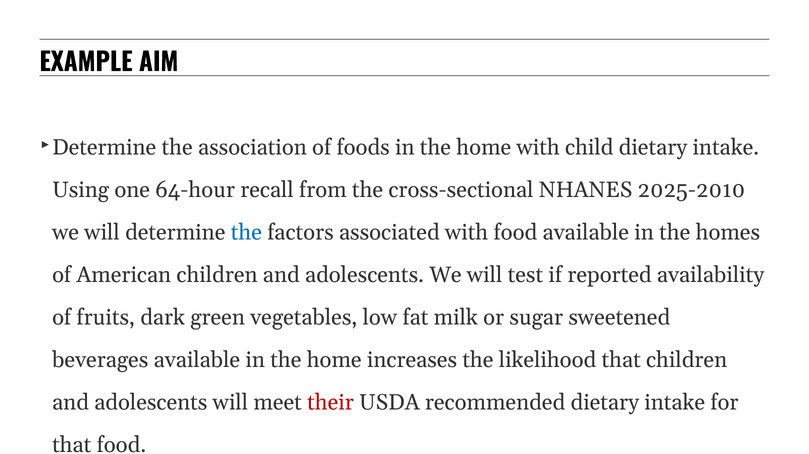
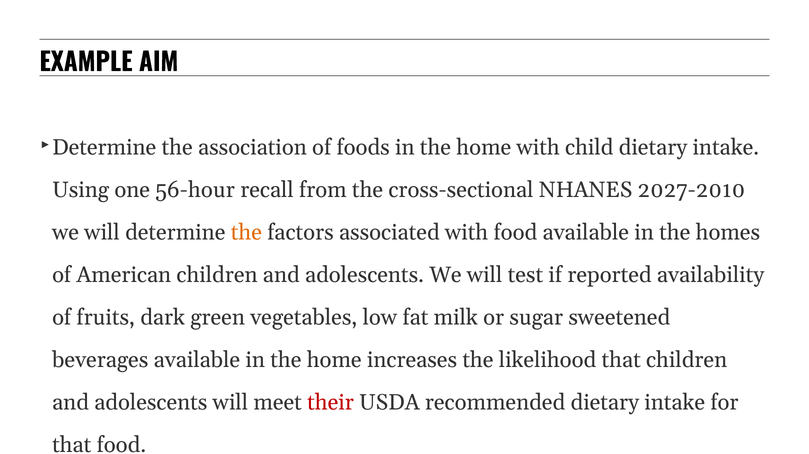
64-hour: 64-hour -> 56-hour (195, 190)
2025-2010: 2025-2010 -> 2027-2010 (691, 190)
the colour: blue -> orange (246, 233)
